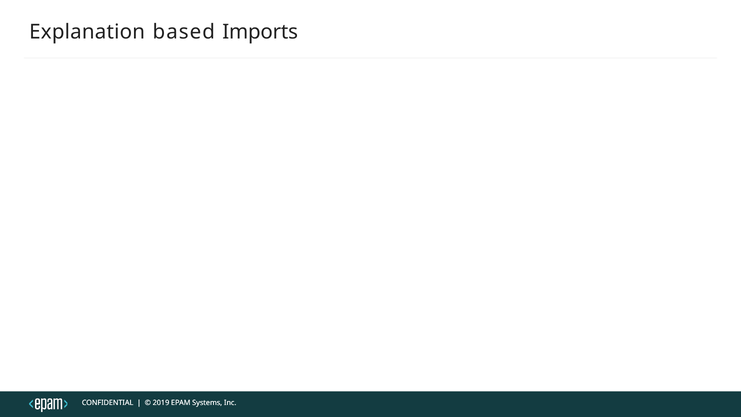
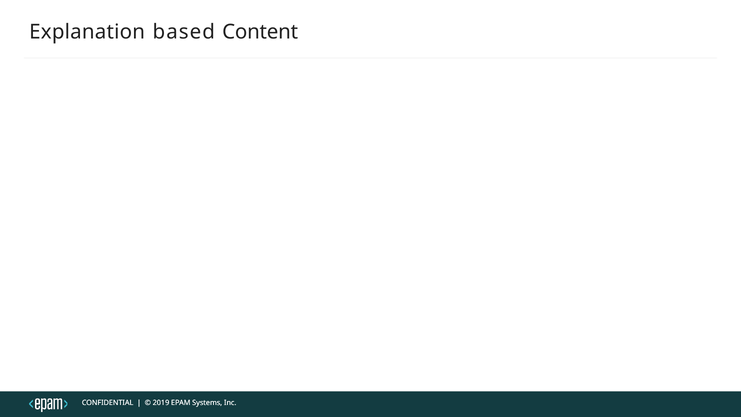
Imports: Imports -> Content (260, 32)
